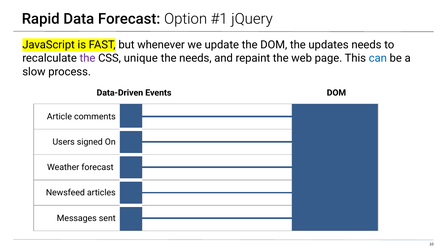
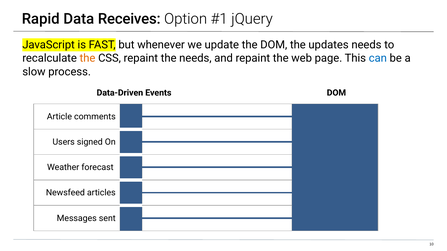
Data Forecast: Forecast -> Receives (129, 19)
the colour: purple -> orange (88, 58)
CSS unique: unique -> repaint (141, 58)
